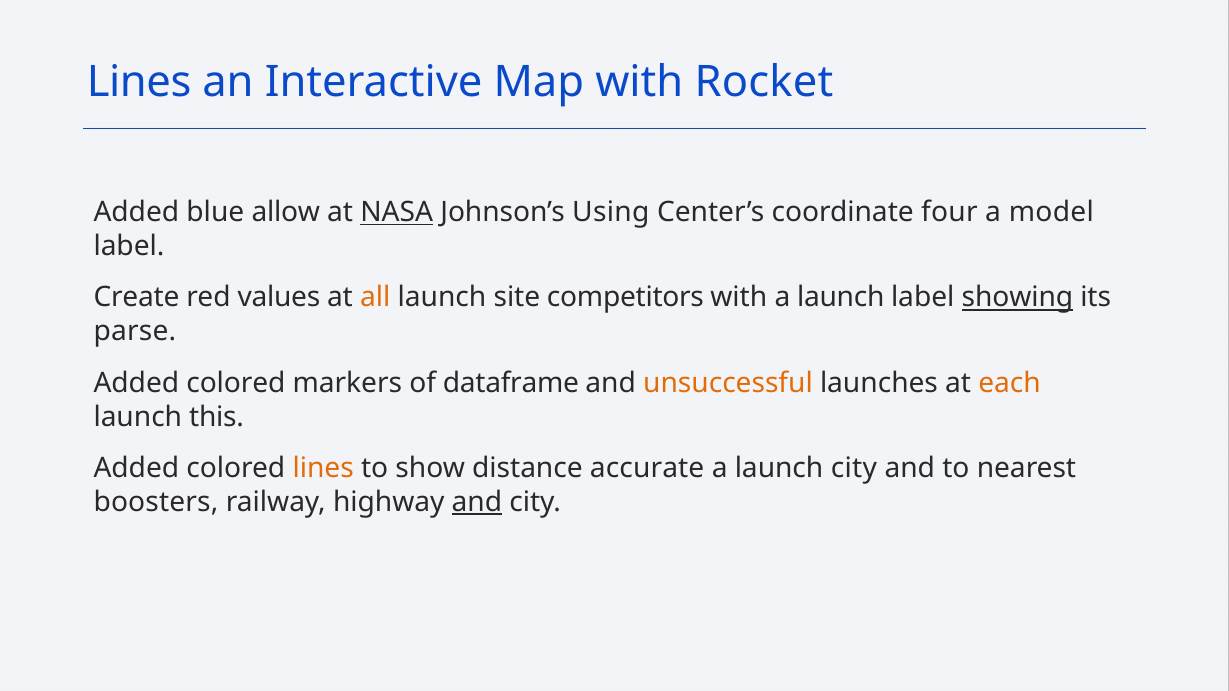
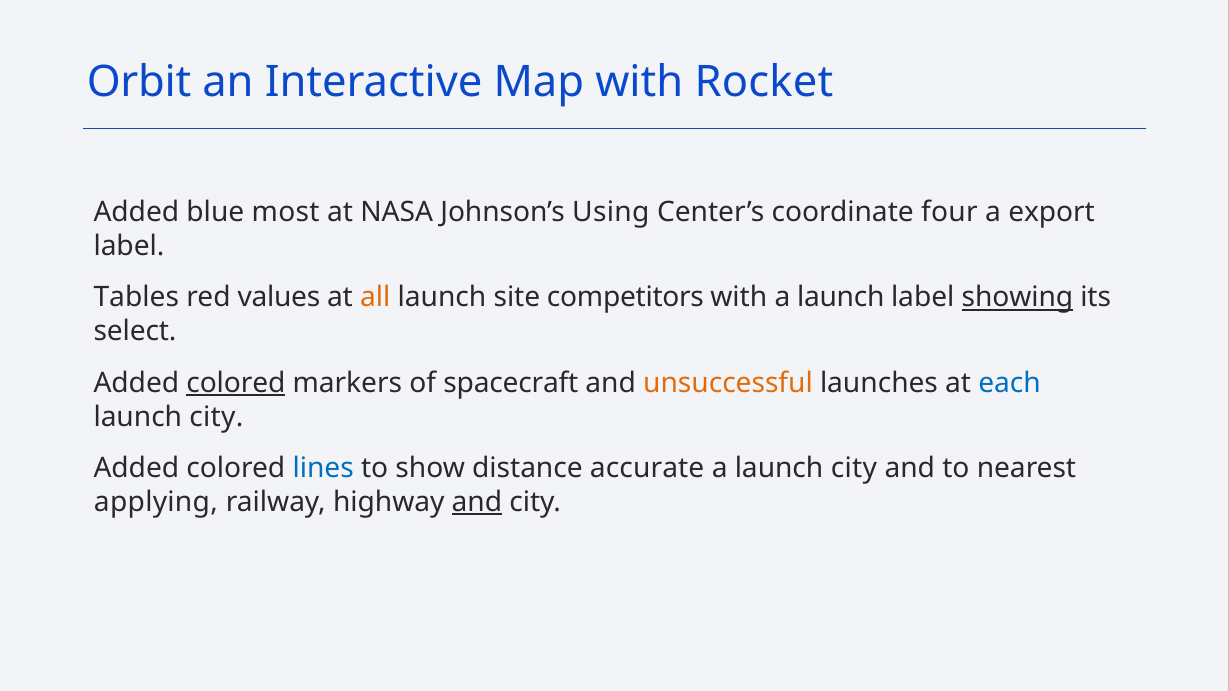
Lines: Lines -> Orbit (139, 82)
allow: allow -> most (286, 212)
NASA underline: present -> none (397, 212)
model: model -> export (1052, 212)
Create: Create -> Tables (136, 298)
parse: parse -> select (135, 332)
colored underline: none -> present (236, 383)
dataframe: dataframe -> spacecraft (511, 383)
each colour: orange -> blue (1010, 383)
this: this -> city (216, 417)
lines colour: orange -> blue (323, 469)
boosters: boosters -> applying (156, 502)
